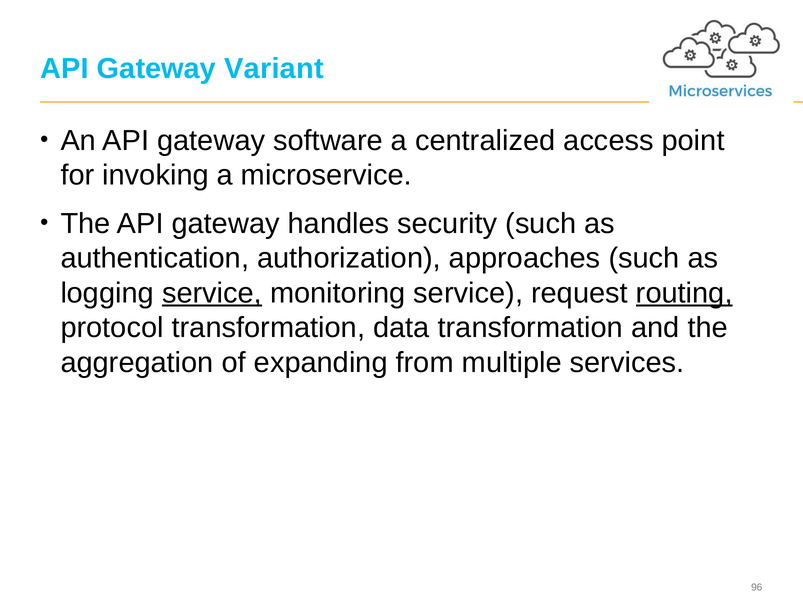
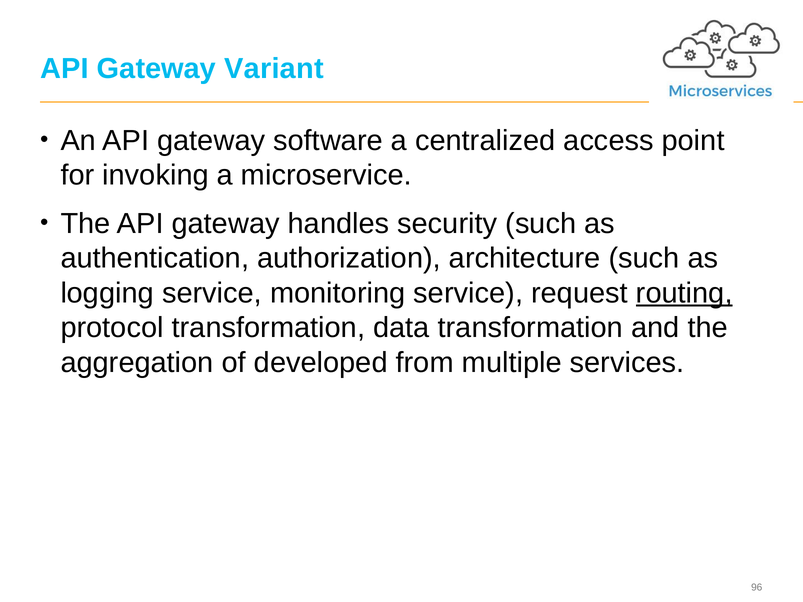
approaches: approaches -> architecture (525, 258)
service underline: present -> none (212, 293)
expanding: expanding -> developed (321, 363)
